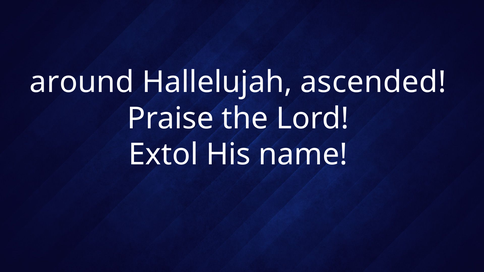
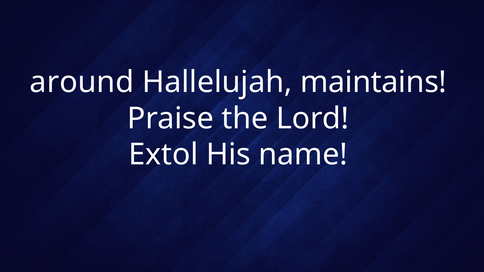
ascended: ascended -> maintains (373, 82)
